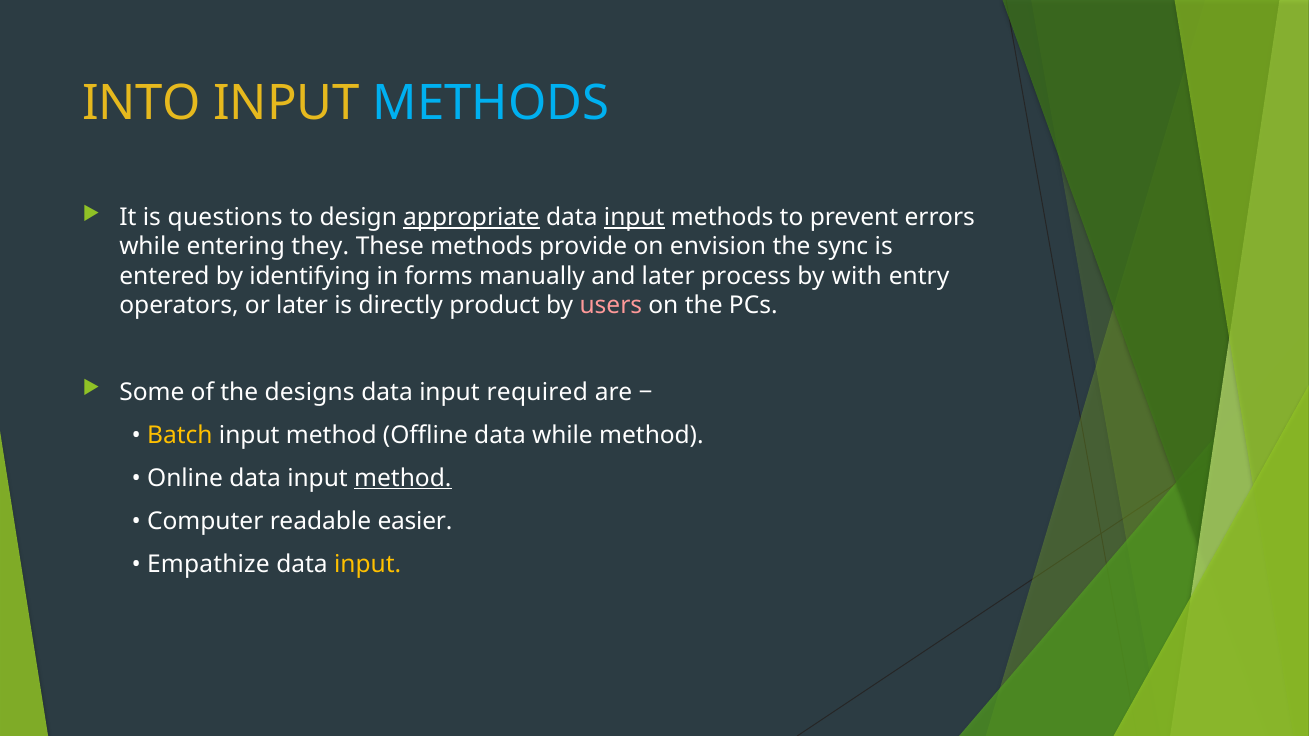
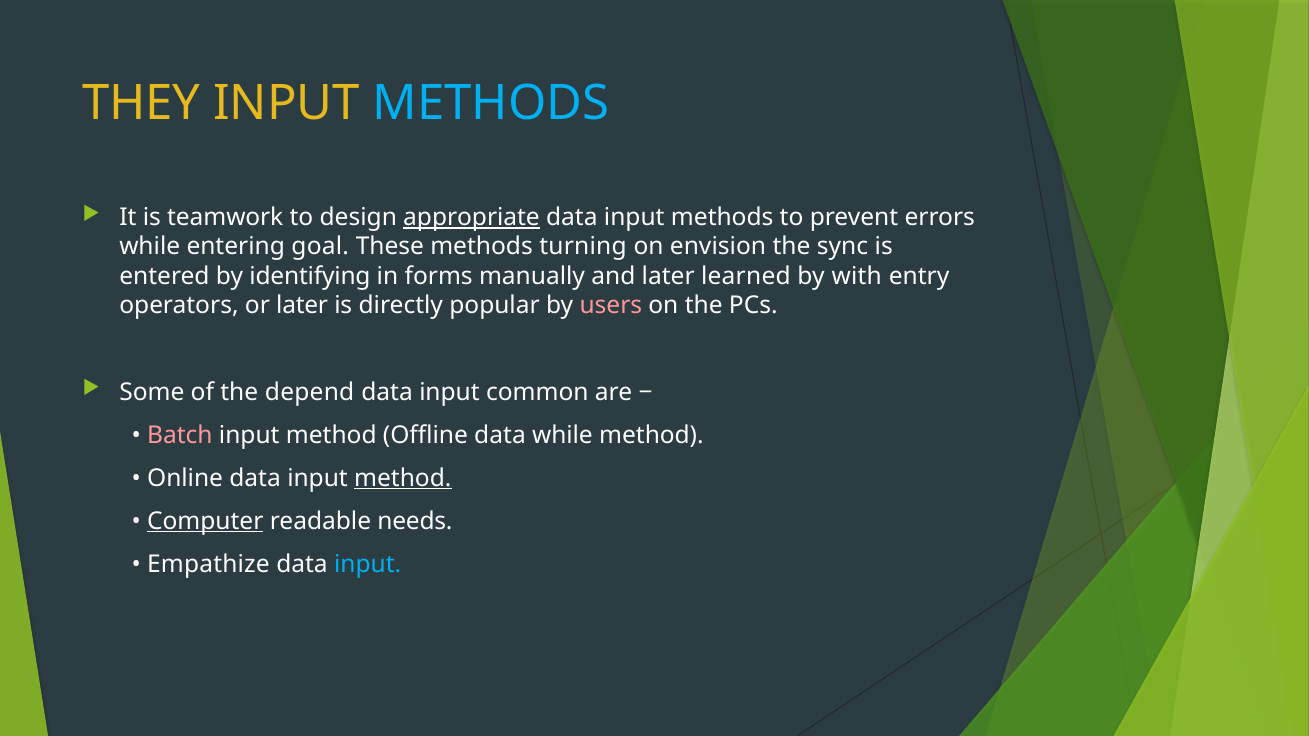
INTO: INTO -> THEY (142, 103)
questions: questions -> teamwork (225, 218)
input underline: present -> none (634, 218)
they: they -> goal (320, 247)
provide: provide -> turning (583, 247)
process: process -> learned (746, 276)
product: product -> popular (495, 306)
designs: designs -> depend (310, 392)
required: required -> common (537, 392)
Batch colour: yellow -> pink (180, 435)
Computer underline: none -> present (205, 521)
easier: easier -> needs (415, 521)
input colour: yellow -> light blue (368, 564)
